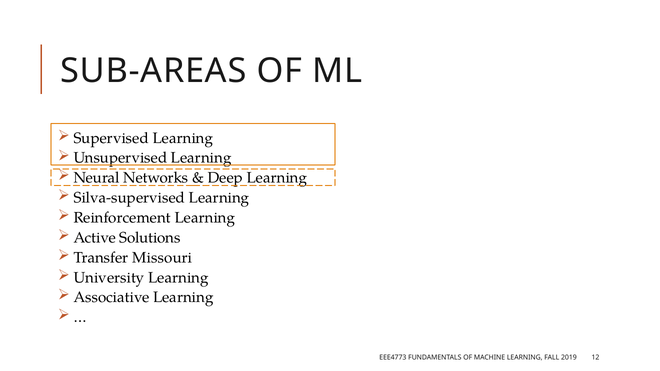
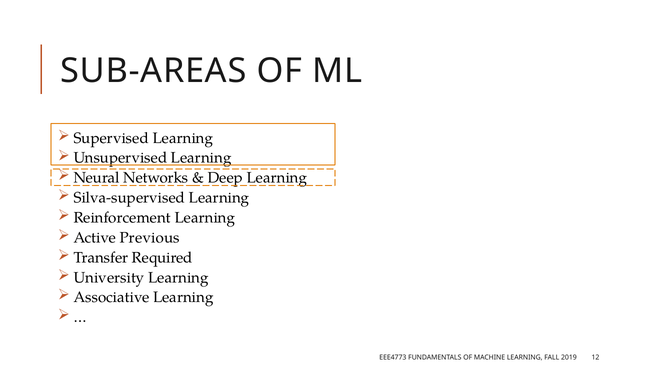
Solutions: Solutions -> Previous (150, 238)
Missouri: Missouri -> Required (162, 258)
